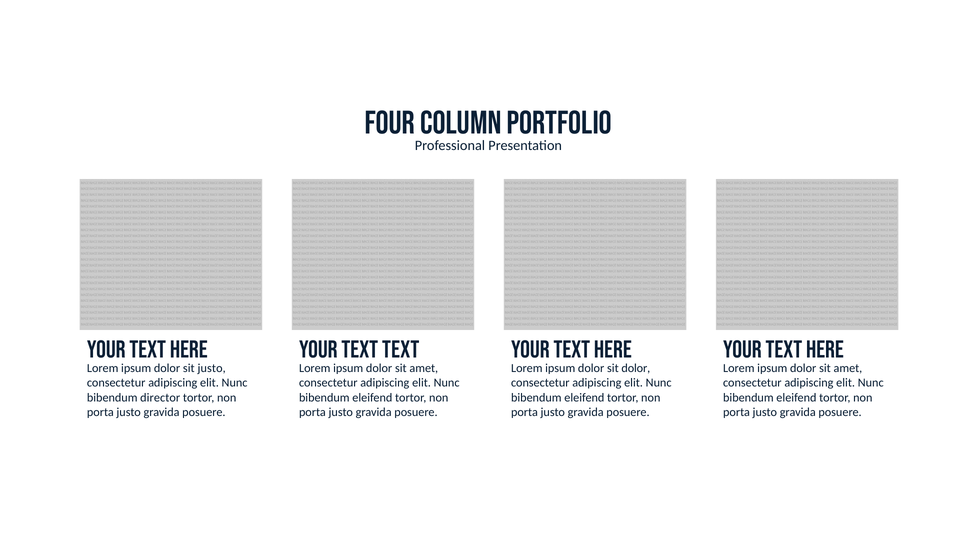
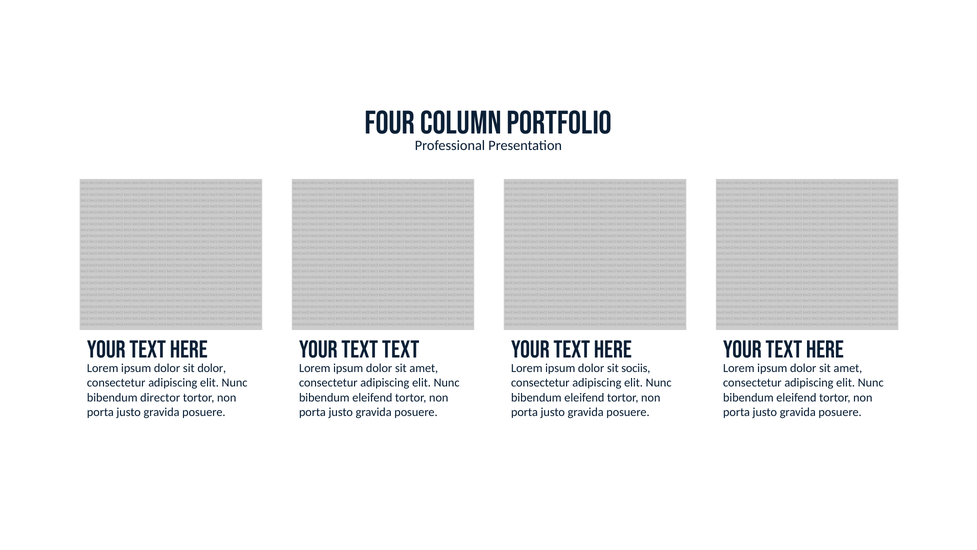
sit justo: justo -> dolor (212, 368)
sit dolor: dolor -> sociis (636, 368)
